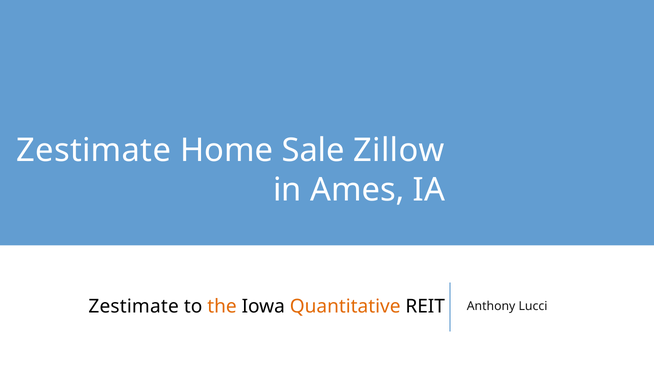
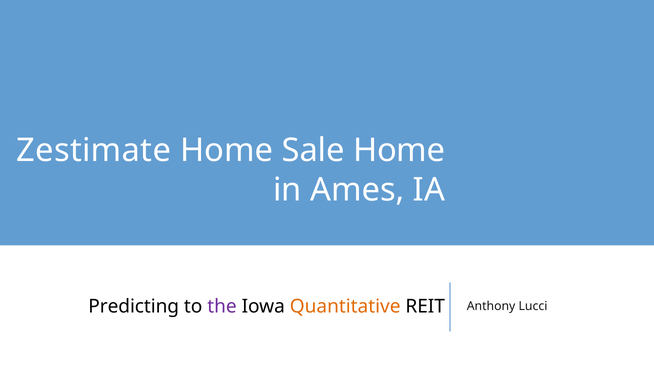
Sale Zillow: Zillow -> Home (399, 151)
Zestimate: Zestimate -> Predicting (134, 306)
the colour: orange -> purple (222, 306)
